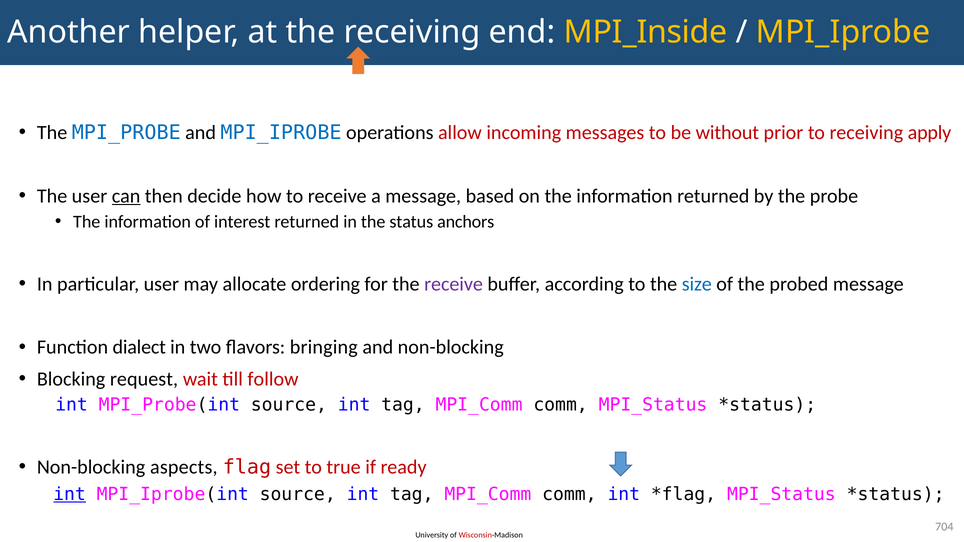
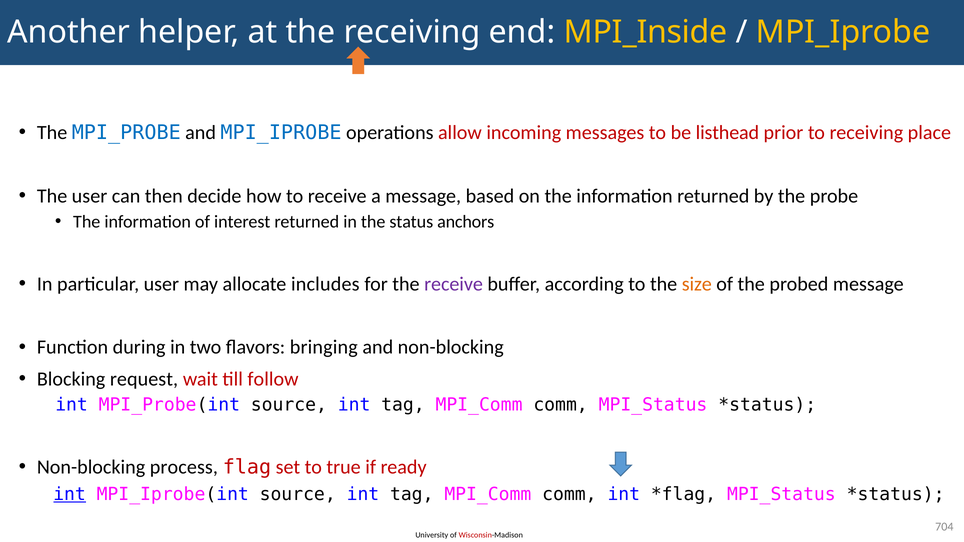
without: without -> listhead (727, 133)
apply: apply -> place (929, 133)
can underline: present -> none (126, 196)
ordering: ordering -> includes (325, 284)
size colour: blue -> orange (697, 284)
dialect: dialect -> during (139, 348)
aspects: aspects -> process (184, 467)
